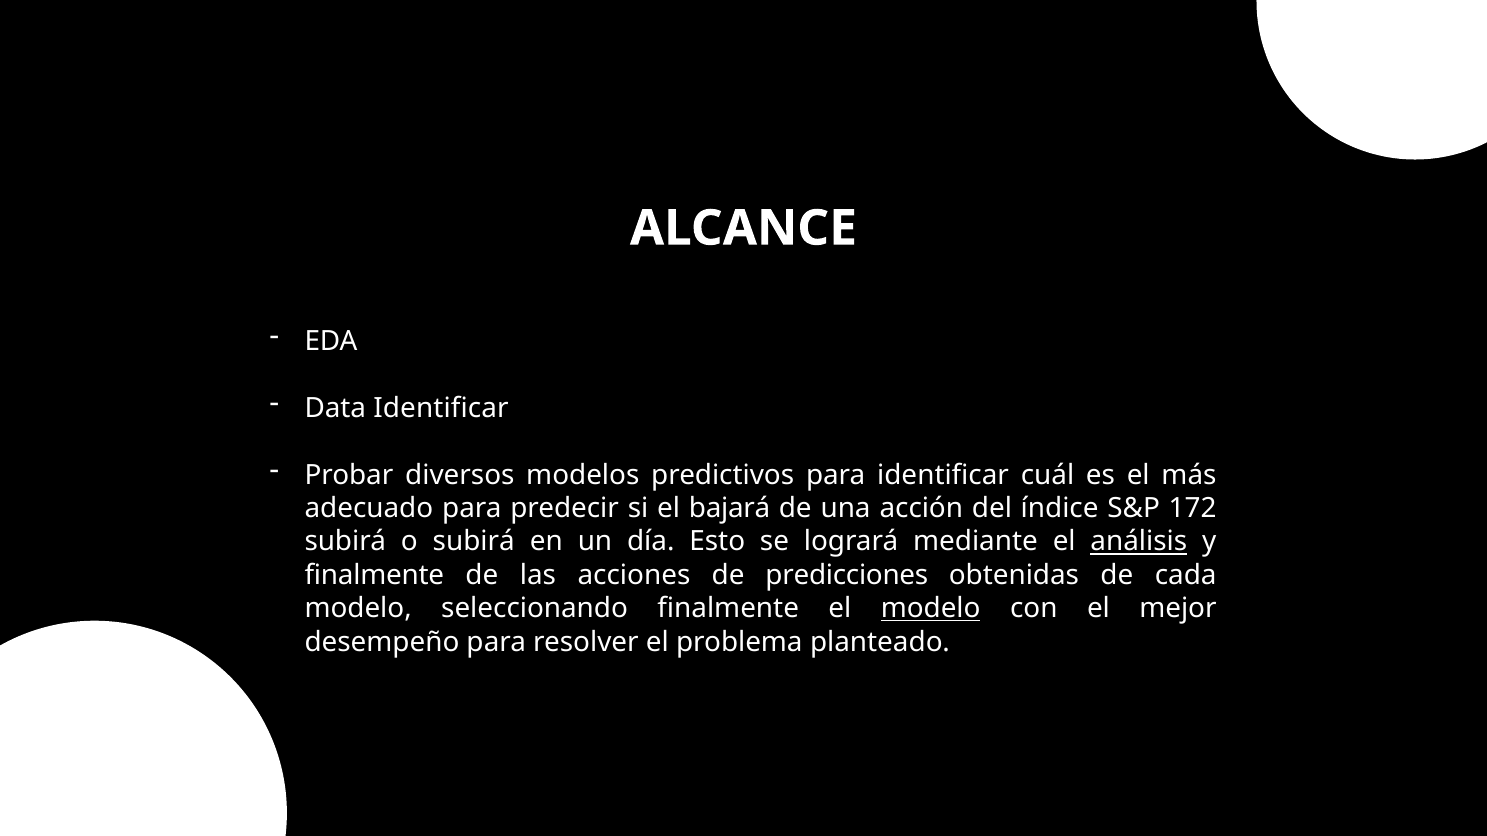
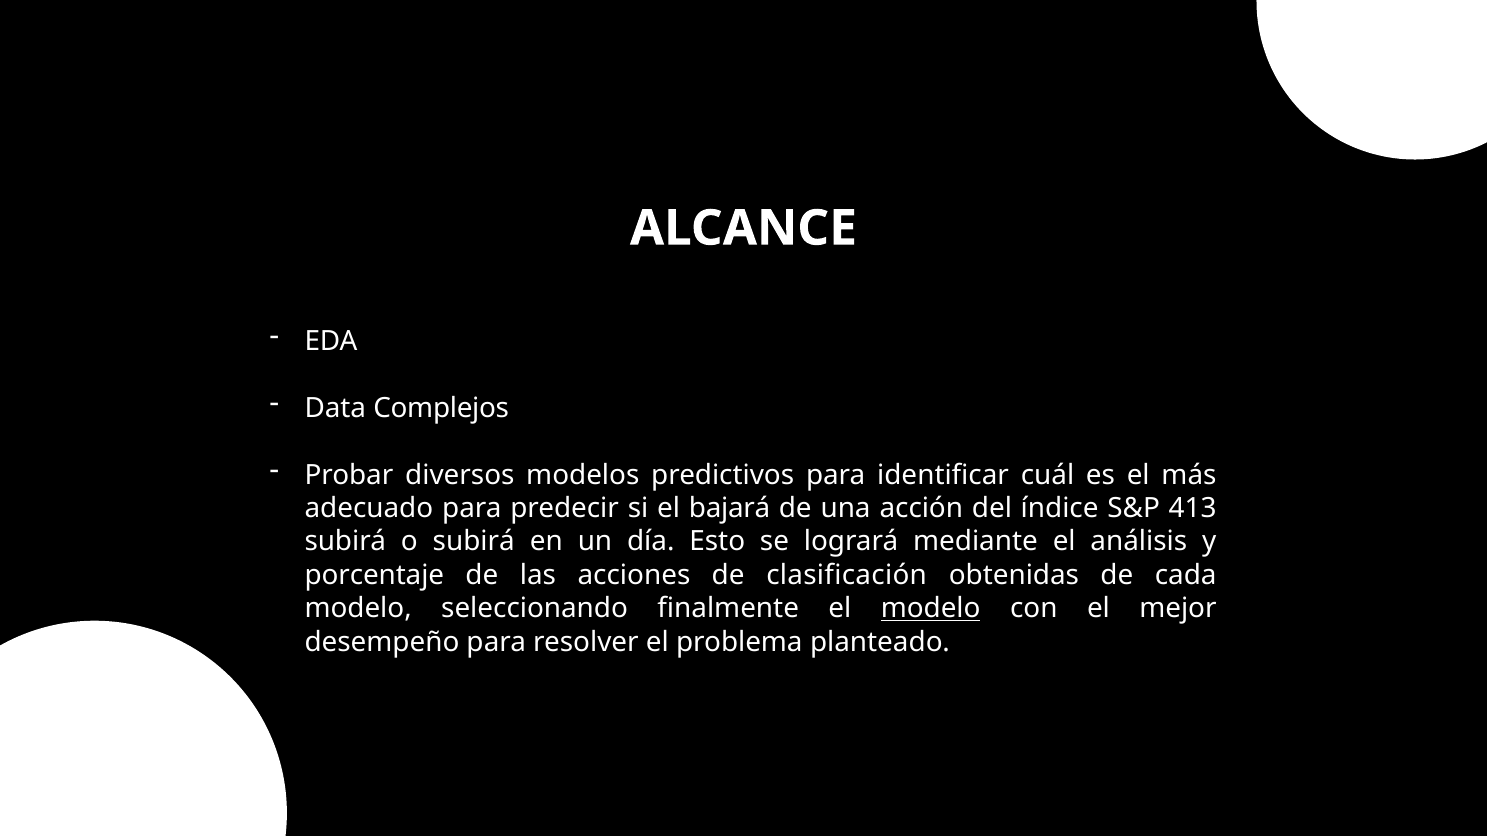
Data Identificar: Identificar -> Complejos (441, 408)
172: 172 -> 413 (1193, 509)
análisis underline: present -> none (1139, 542)
finalmente: finalmente -> porcentaje (374, 575)
predicciones: predicciones -> clasificación (847, 575)
